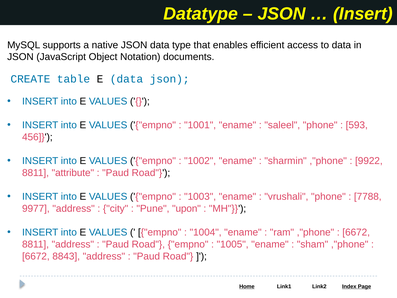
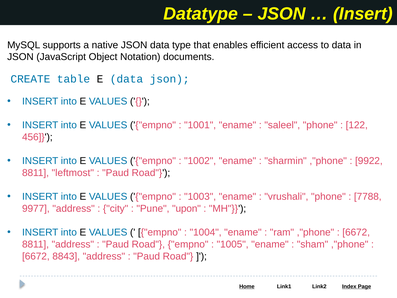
593: 593 -> 122 (357, 125)
attribute: attribute -> leftmost (73, 173)
